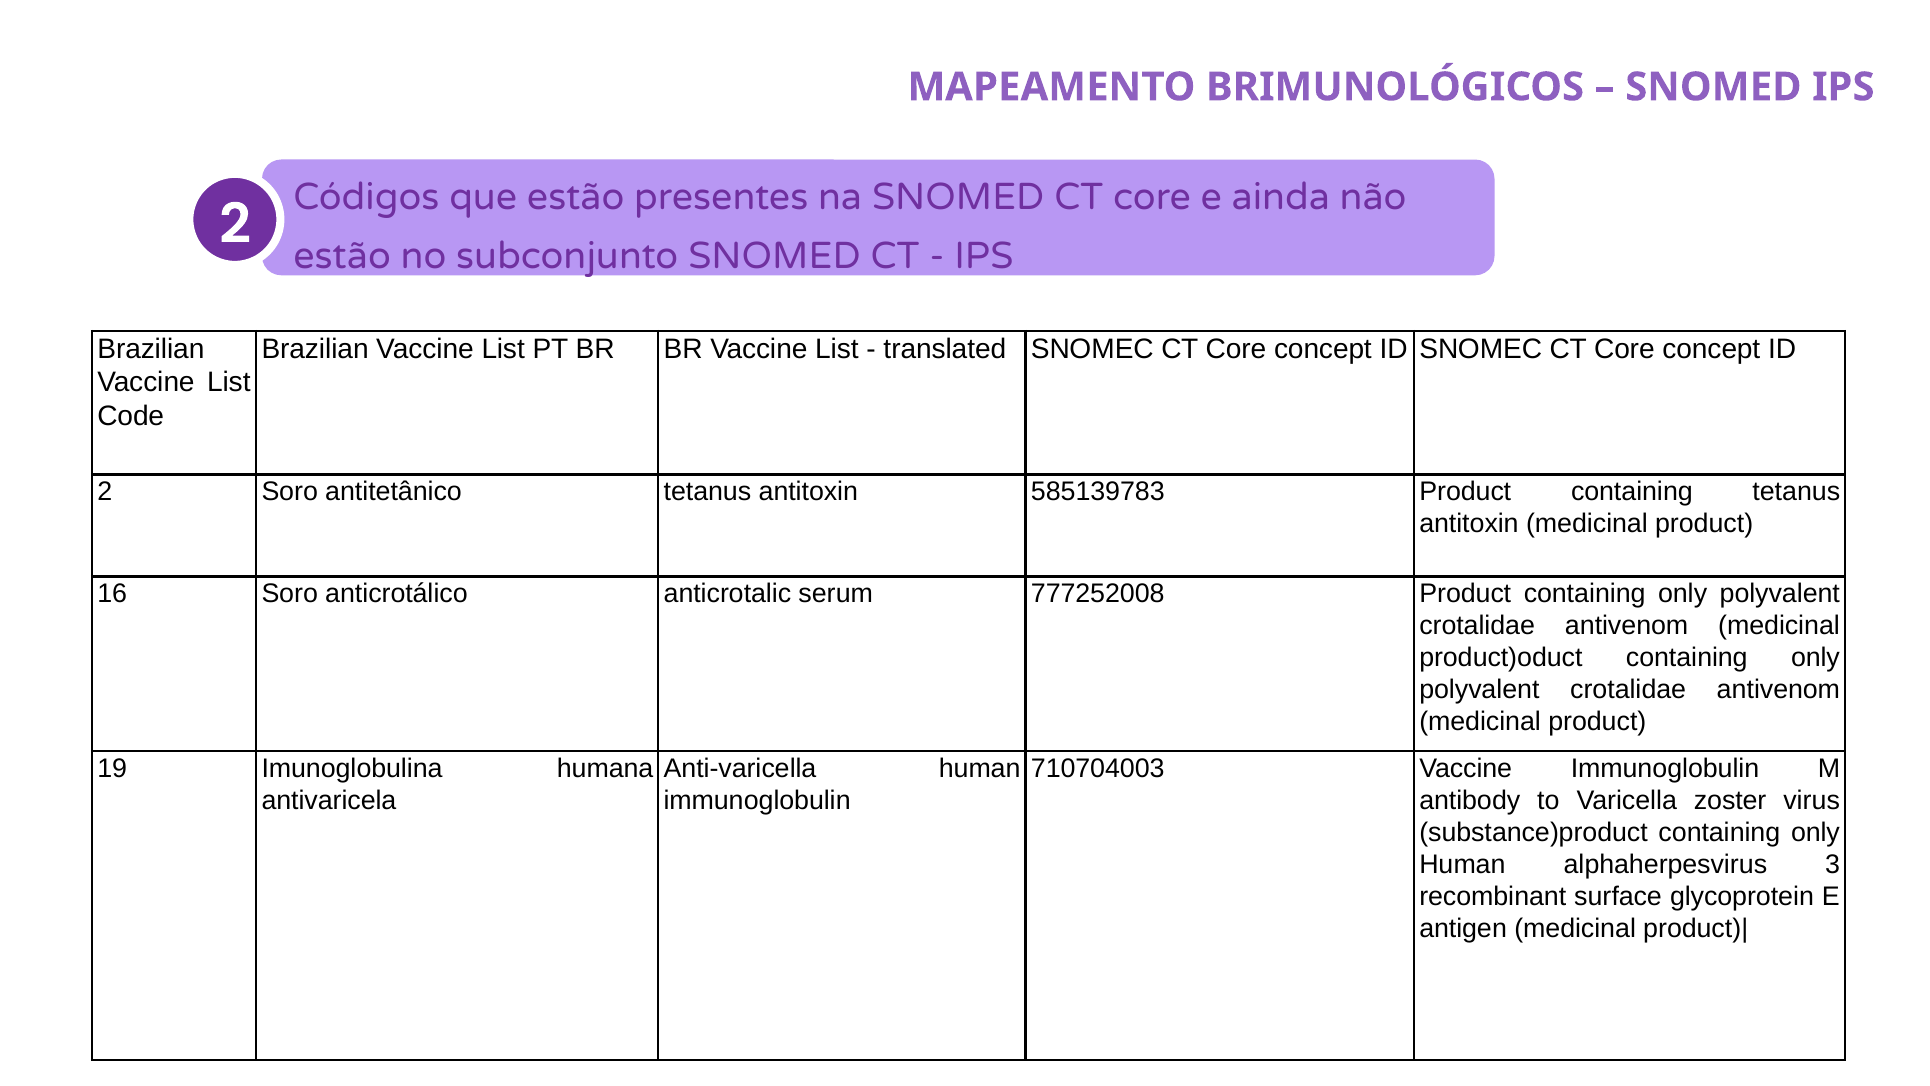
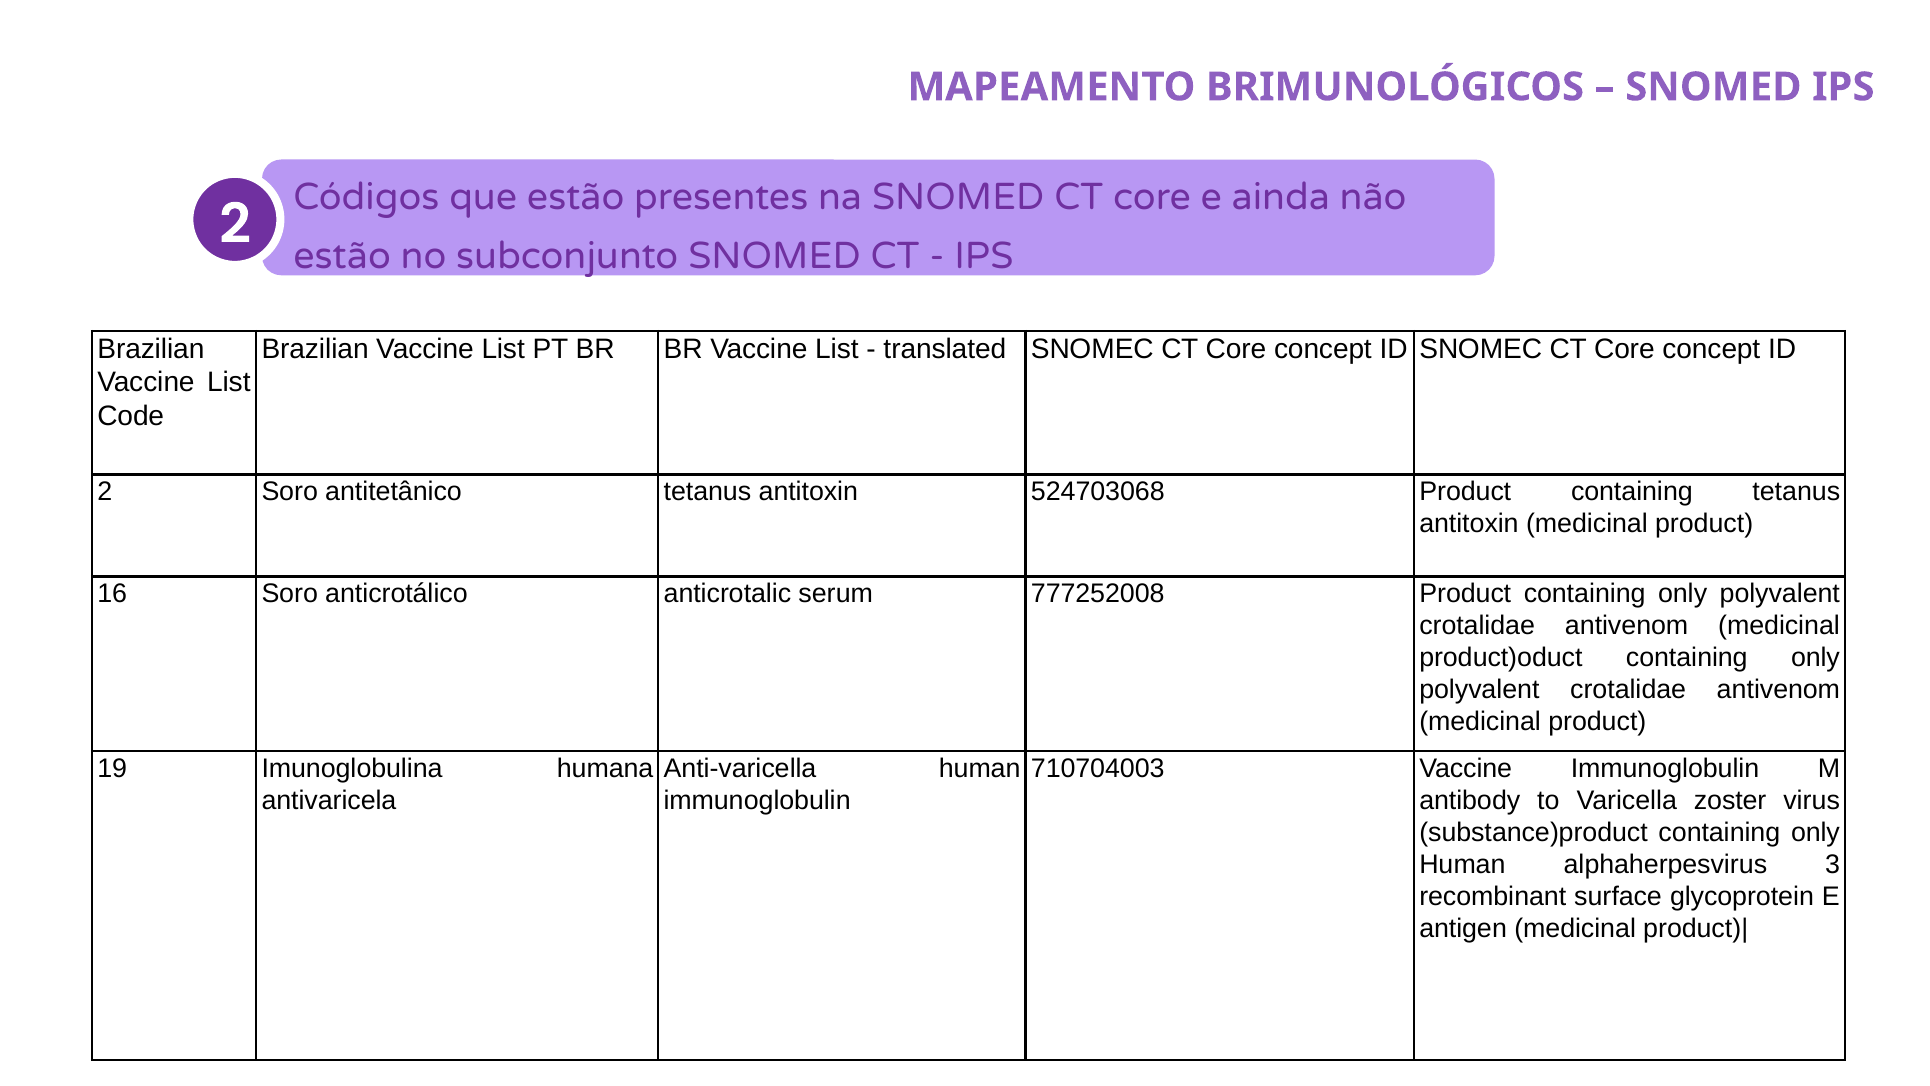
585139783: 585139783 -> 524703068 (1098, 492)
